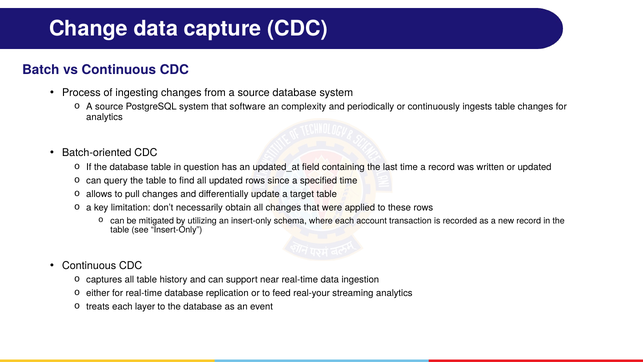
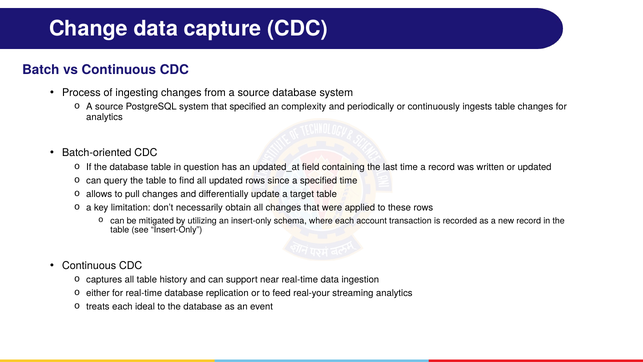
that software: software -> specified (248, 107)
layer: layer -> ideal (145, 306)
